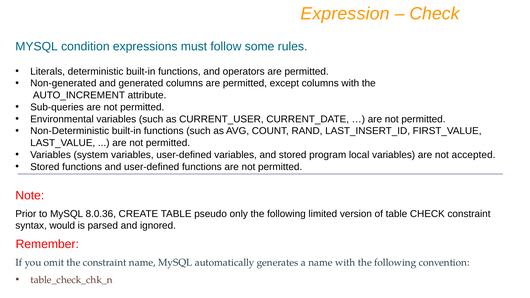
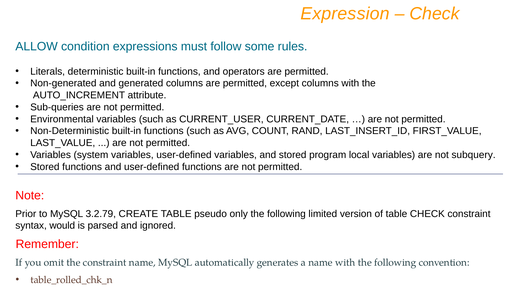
MYSQL: MYSQL -> ALLOW (37, 46)
accepted: accepted -> subquery (474, 155)
8.0.36: 8.0.36 -> 3.2.79 (101, 214)
table_check_chk_n: table_check_chk_n -> table_rolled_chk_n (72, 280)
